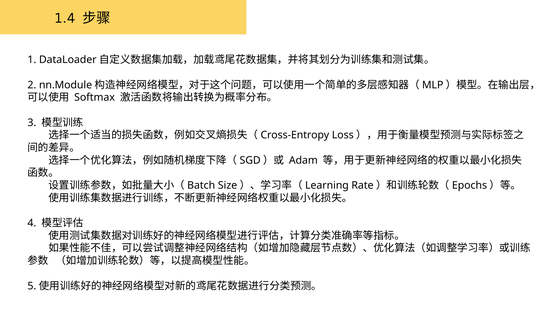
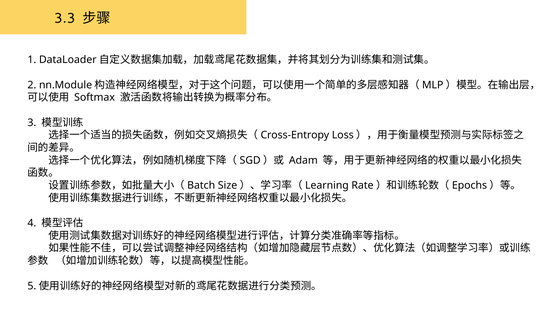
1.4: 1.4 -> 3.3 (65, 18)
